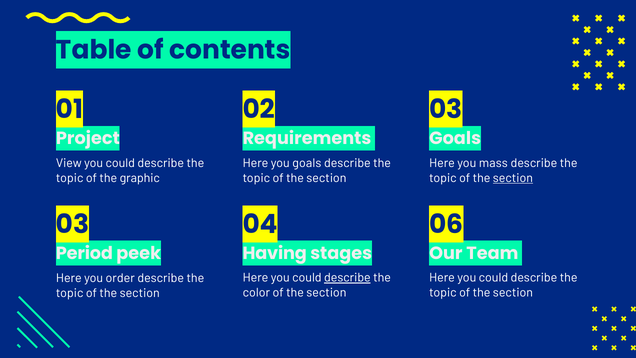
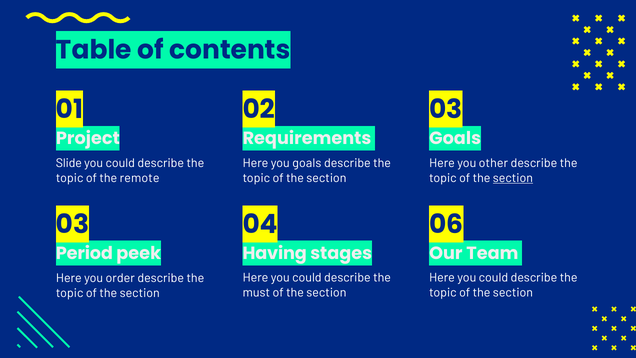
View: View -> Slide (69, 163)
mass: mass -> other (493, 163)
graphic: graphic -> remote (140, 178)
describe underline: present -> none (347, 277)
color: color -> must (256, 292)
